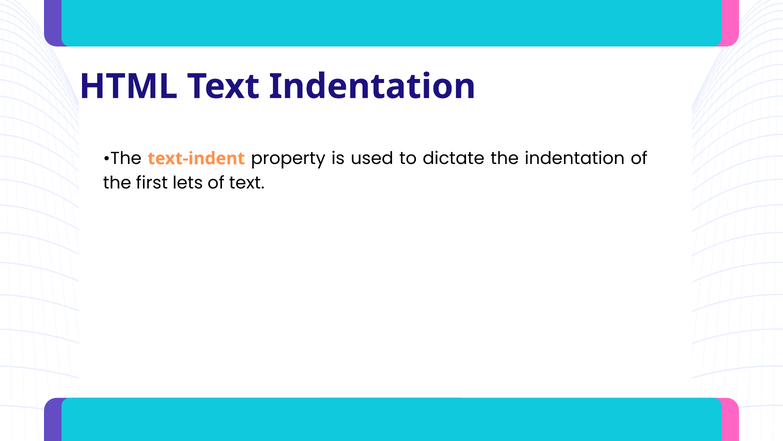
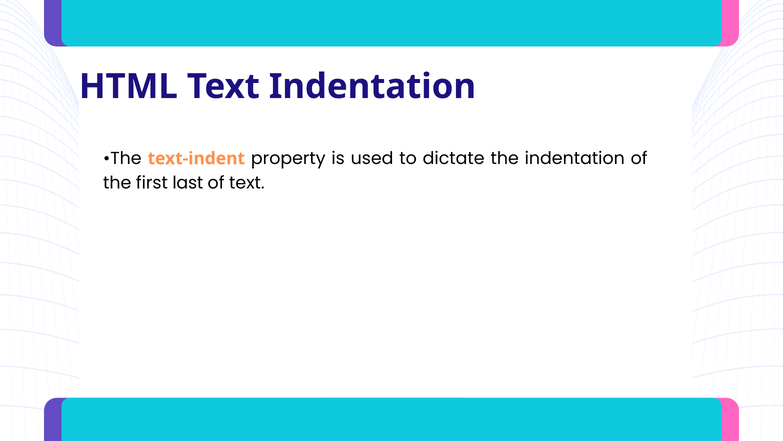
lets: lets -> last (188, 183)
